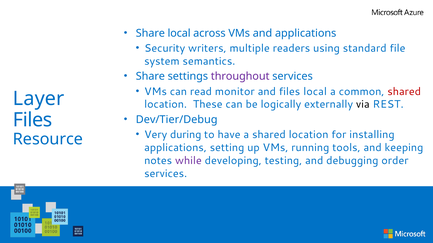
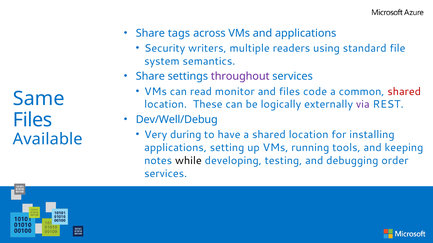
Share local: local -> tags (179, 33)
files local: local -> code (315, 92)
Layer: Layer -> Same (39, 99)
via colour: black -> purple (363, 105)
Dev/Tier/Debug: Dev/Tier/Debug -> Dev/Well/Debug (177, 120)
Resource: Resource -> Available (48, 140)
while colour: purple -> black (188, 161)
